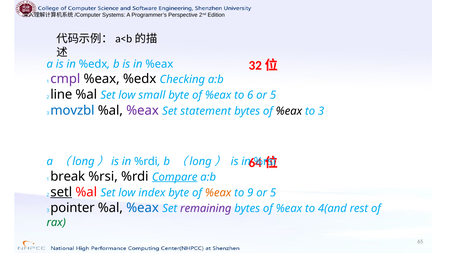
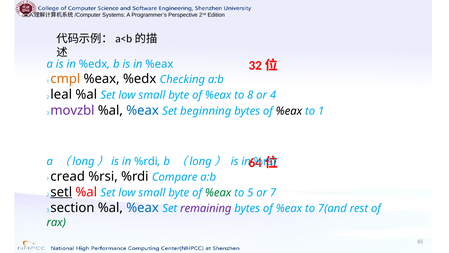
cmpl colour: purple -> orange (65, 79)
line: line -> leal (61, 94)
6: 6 -> 8 (250, 95)
5: 5 -> 4 (273, 95)
movzbl colour: blue -> purple (72, 110)
%eax colour: purple -> blue (143, 110)
statement: statement -> beginning (206, 111)
to 3: 3 -> 1 (321, 111)
break: break -> cread (68, 176)
Compare underline: present -> none (175, 177)
index: index -> small (152, 192)
%eax colour: orange -> green (218, 192)
9: 9 -> 5 (250, 192)
5: 5 -> 7 (273, 192)
pointer: pointer -> section (72, 207)
4(and: 4(and -> 7(and (332, 208)
